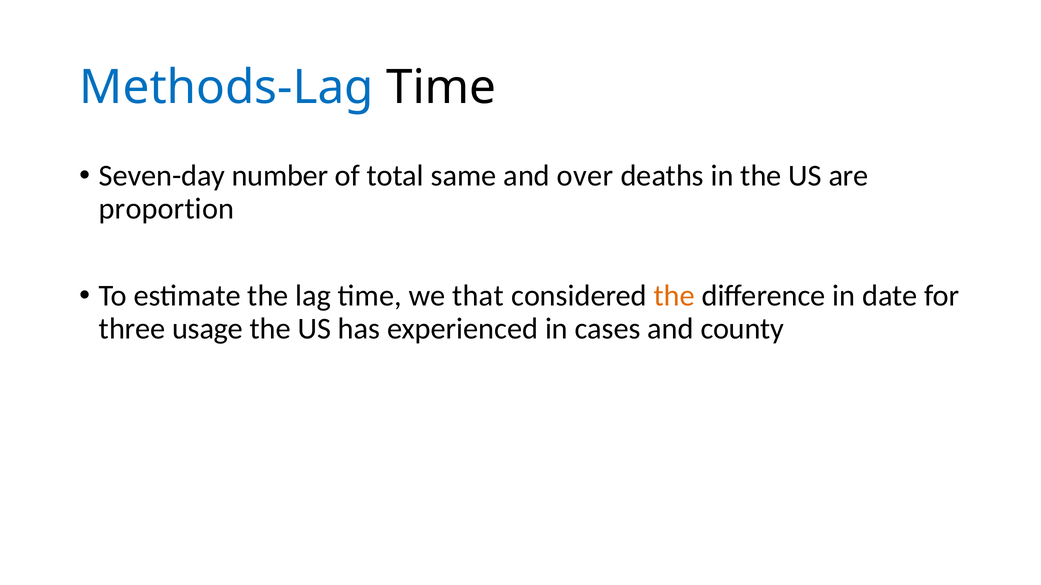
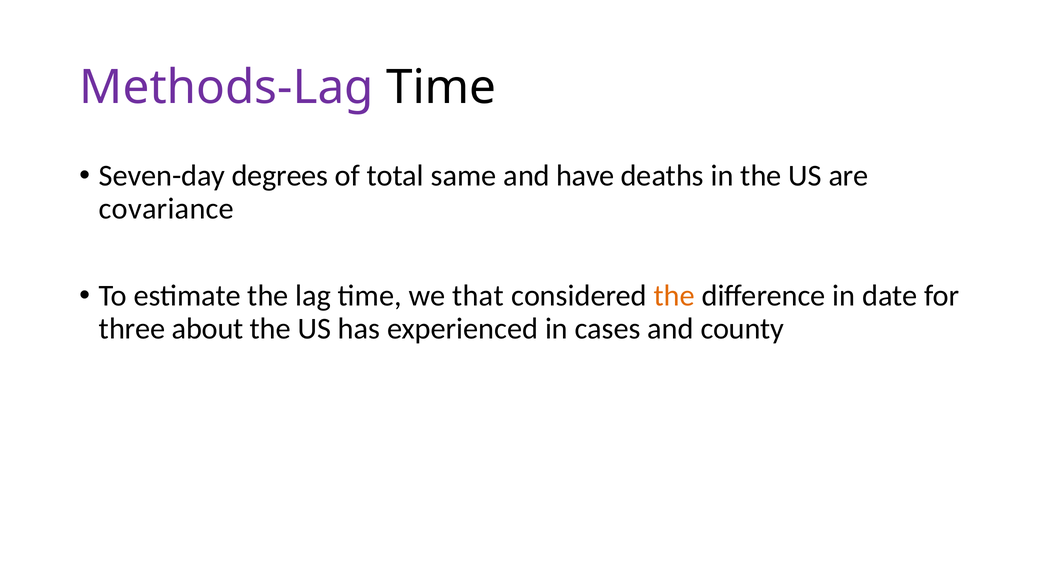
Methods-Lag colour: blue -> purple (227, 87)
number: number -> degrees (280, 176)
over: over -> have (585, 176)
proportion: proportion -> covariance (166, 209)
usage: usage -> about (208, 329)
